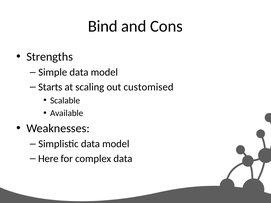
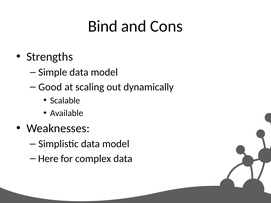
Starts: Starts -> Good (50, 87)
customised: customised -> dynamically (149, 87)
